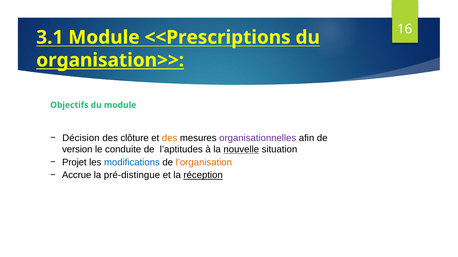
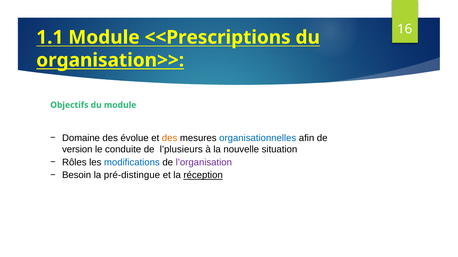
3.1: 3.1 -> 1.1 (50, 37)
Décision: Décision -> Domaine (81, 138)
clôture: clôture -> évolue (135, 138)
organisationnelles colour: purple -> blue (258, 138)
l’aptitudes: l’aptitudes -> l’plusieurs (181, 150)
nouvelle underline: present -> none (241, 150)
Projet: Projet -> Rôles (74, 163)
l’organisation colour: orange -> purple (204, 163)
Accrue: Accrue -> Besoin (77, 176)
